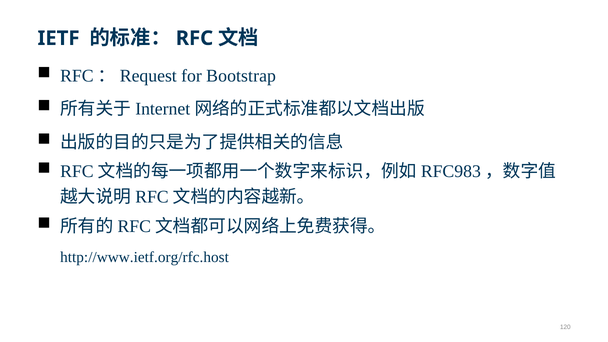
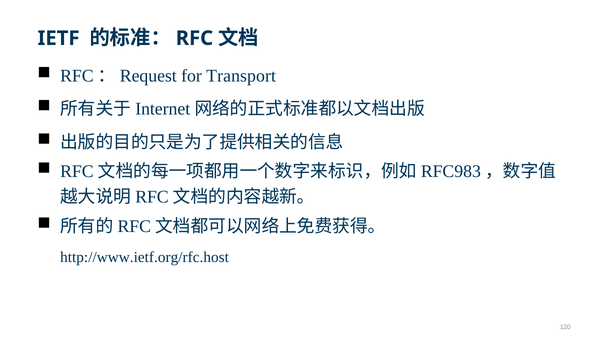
Bootstrap: Bootstrap -> Transport (241, 76)
